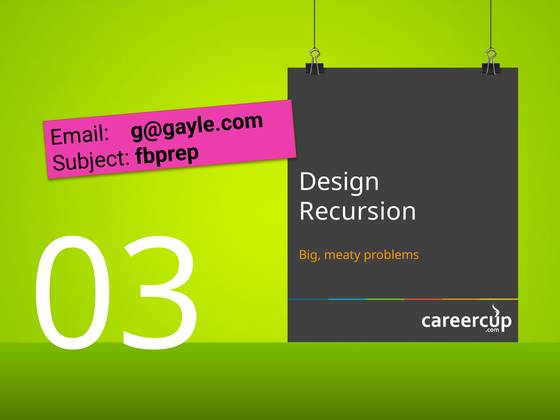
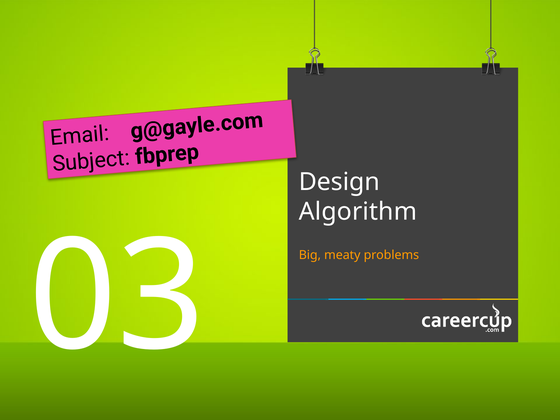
Recursion: Recursion -> Algorithm (358, 212)
